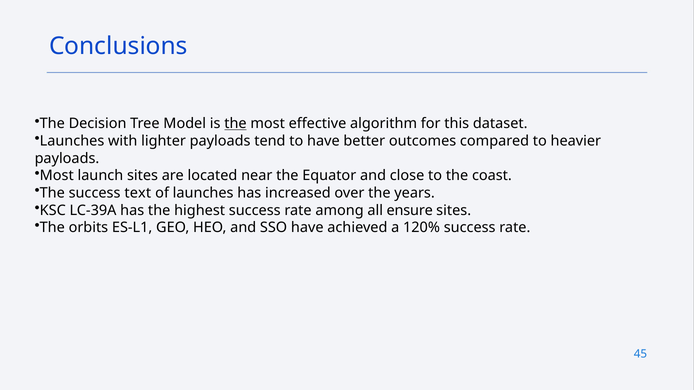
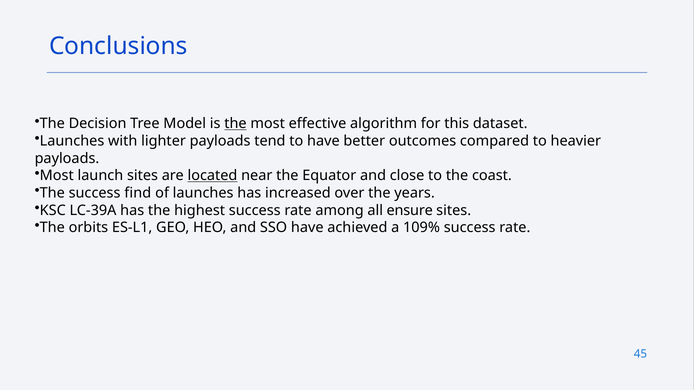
located underline: none -> present (212, 176)
text: text -> find (138, 193)
120%: 120% -> 109% (422, 228)
